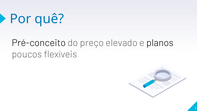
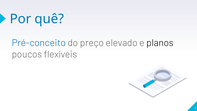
Pré-conceito colour: black -> blue (39, 43)
